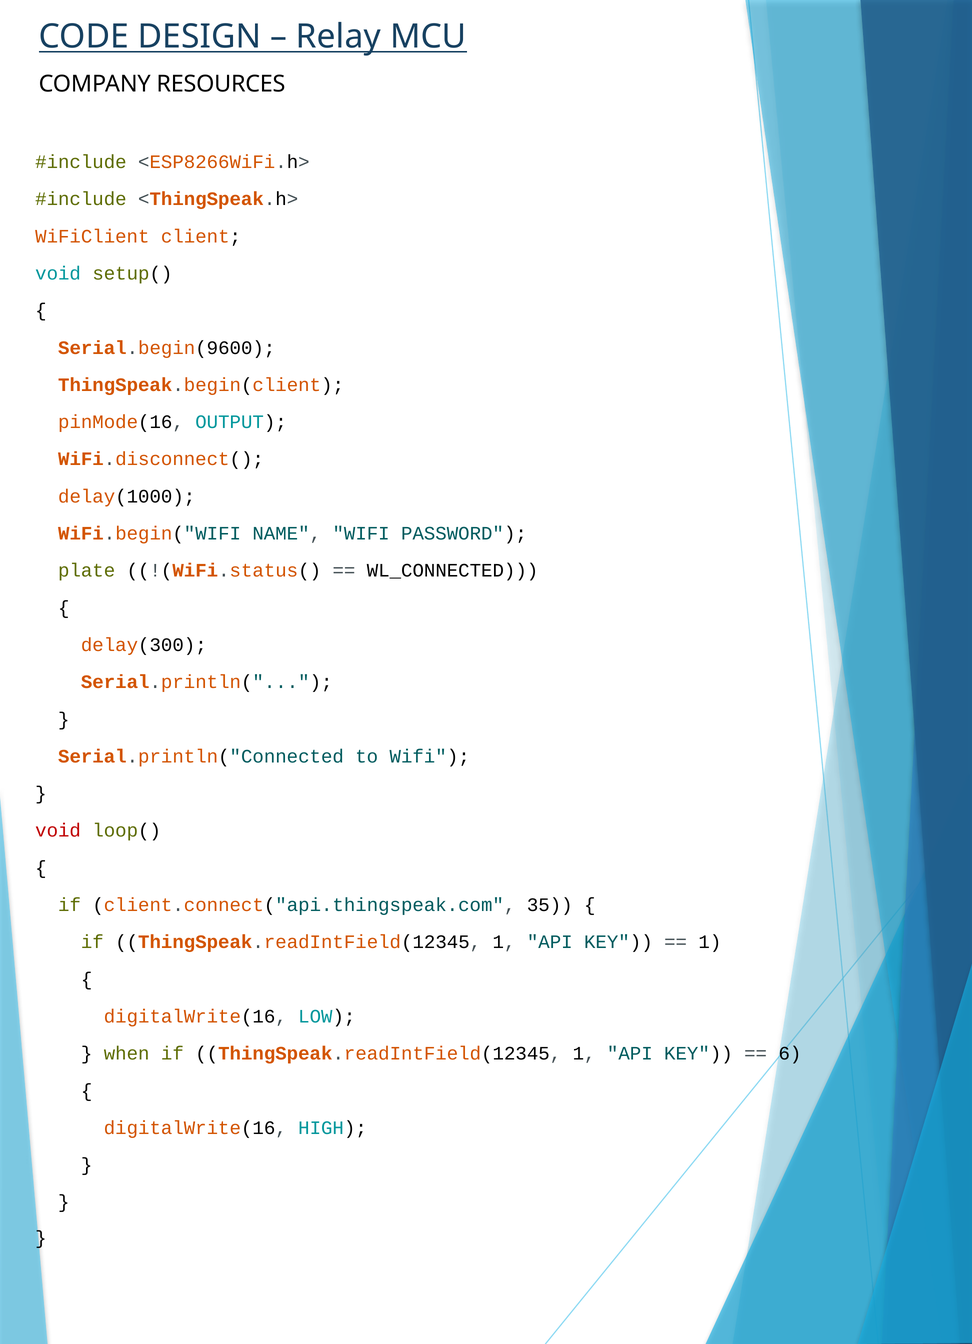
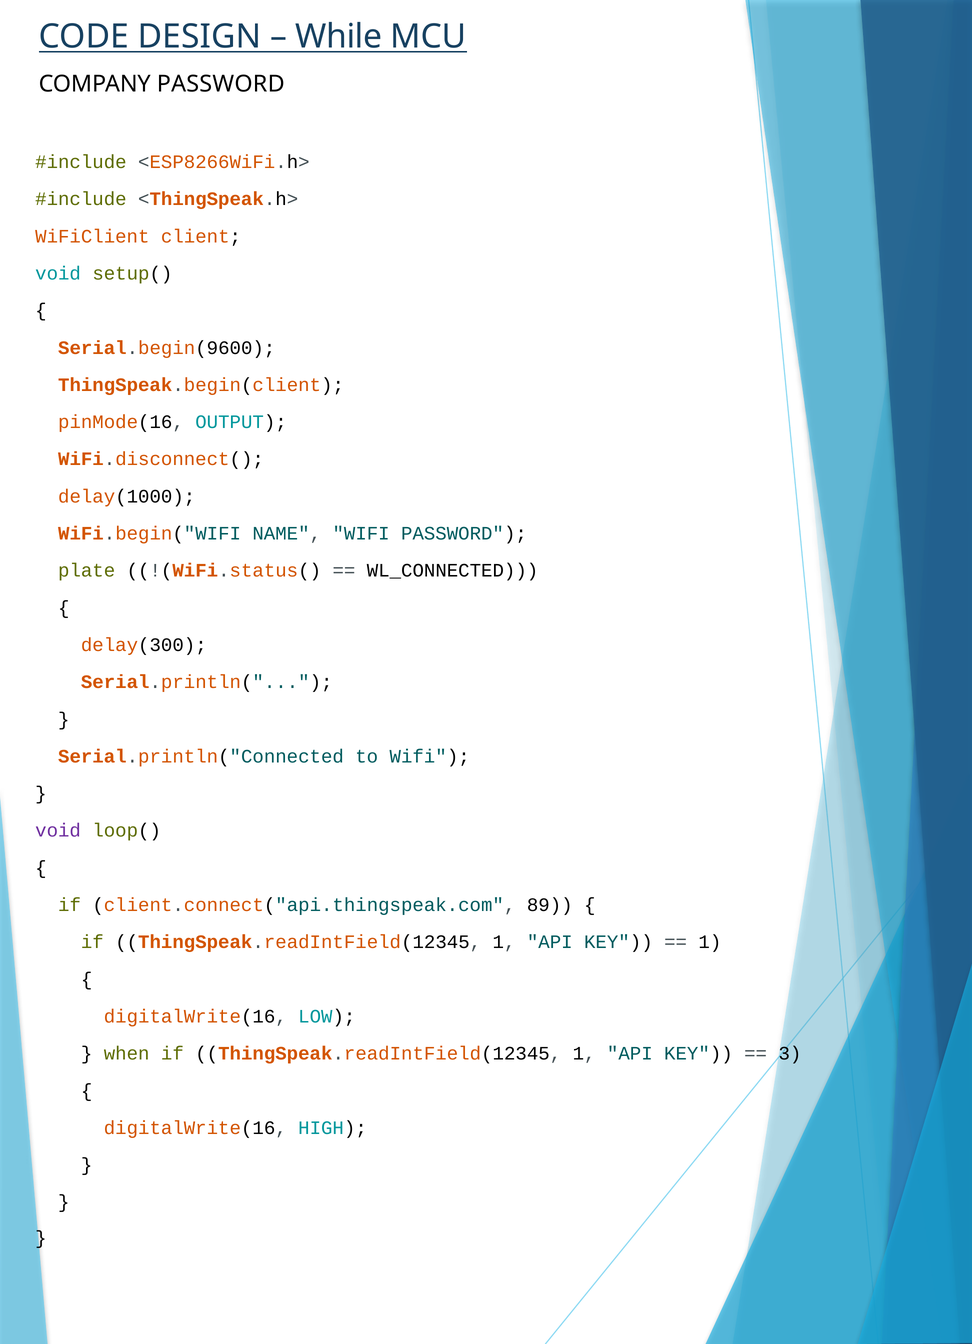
Relay: Relay -> While (339, 36)
COMPANY RESOURCES: RESOURCES -> PASSWORD (221, 84)
void colour: red -> purple (58, 830)
35: 35 -> 89 (550, 905)
6: 6 -> 3 (790, 1053)
